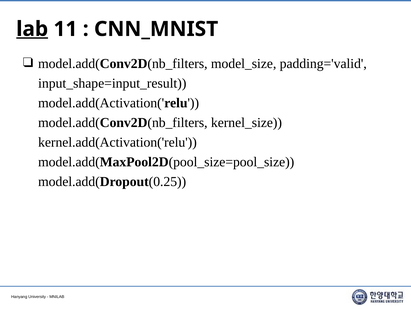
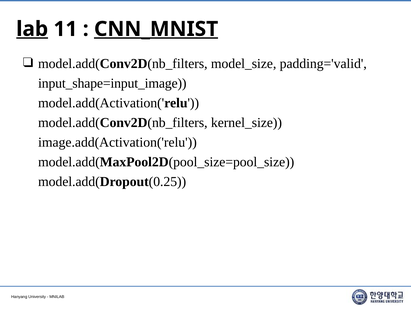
CNN_MNIST underline: none -> present (156, 29)
input_shape=input_result: input_shape=input_result -> input_shape=input_image (112, 83)
kernel.add(Activation('relu: kernel.add(Activation('relu -> image.add(Activation('relu (117, 142)
